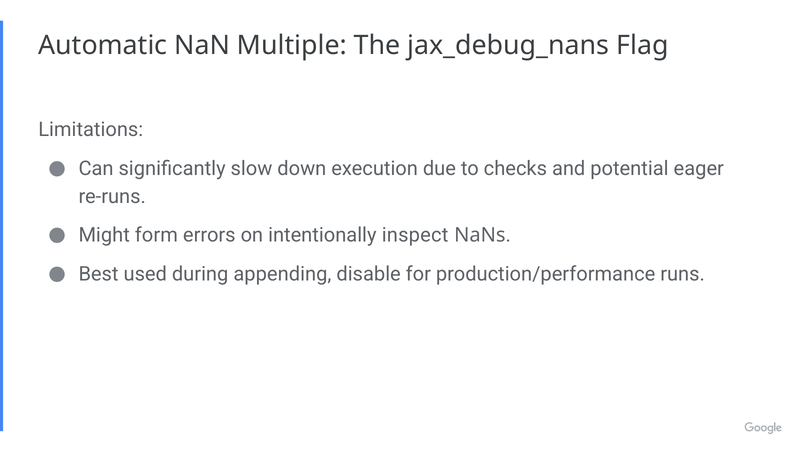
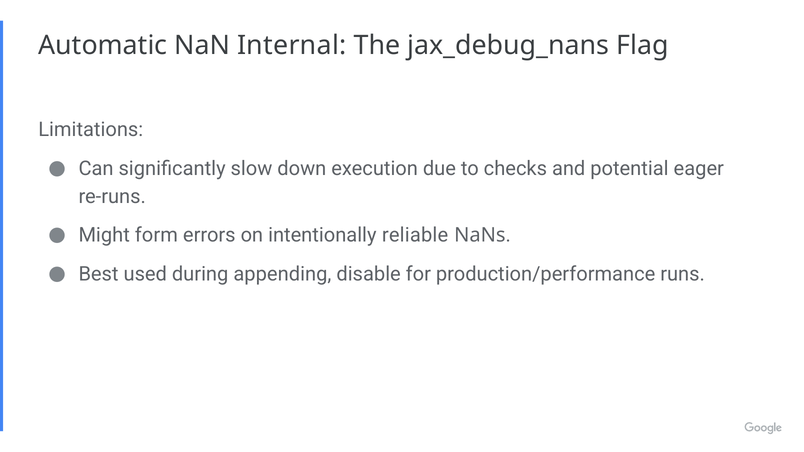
Multiple: Multiple -> Internal (292, 46)
inspect: inspect -> reliable (415, 235)
